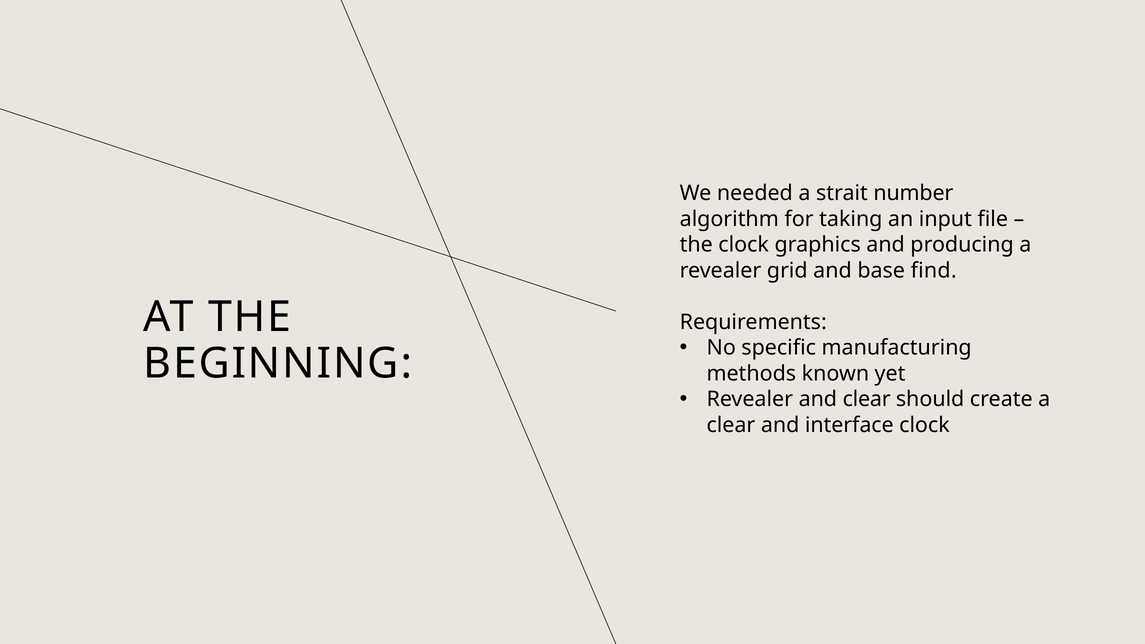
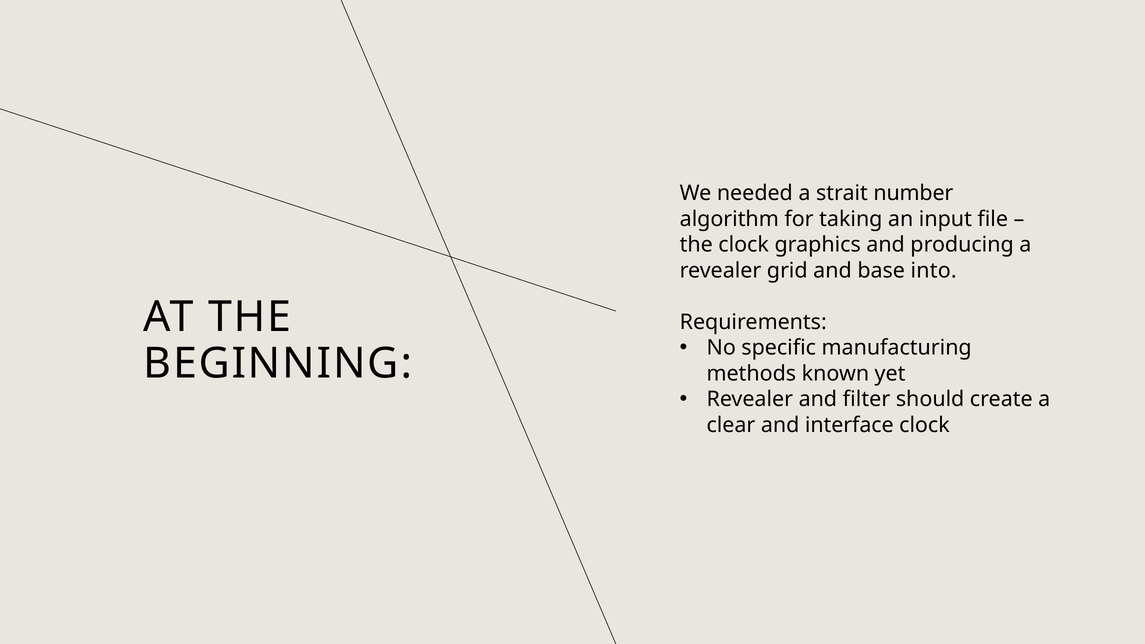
find: find -> into (934, 270)
and clear: clear -> filter (866, 399)
